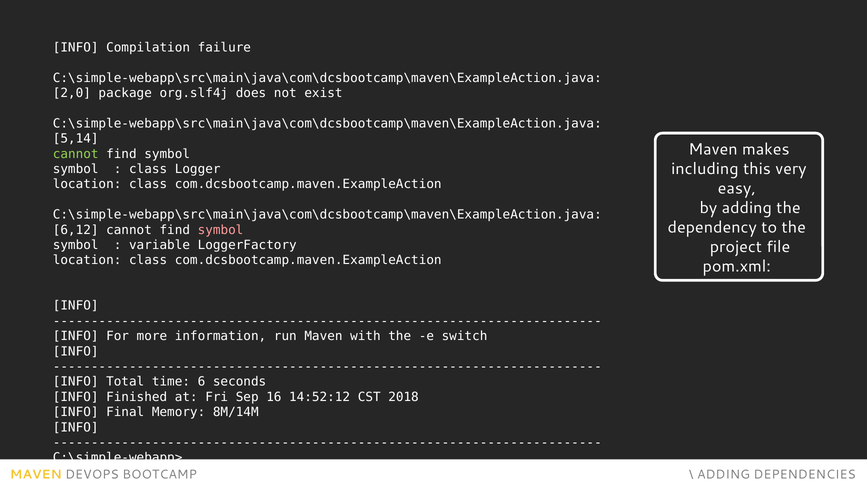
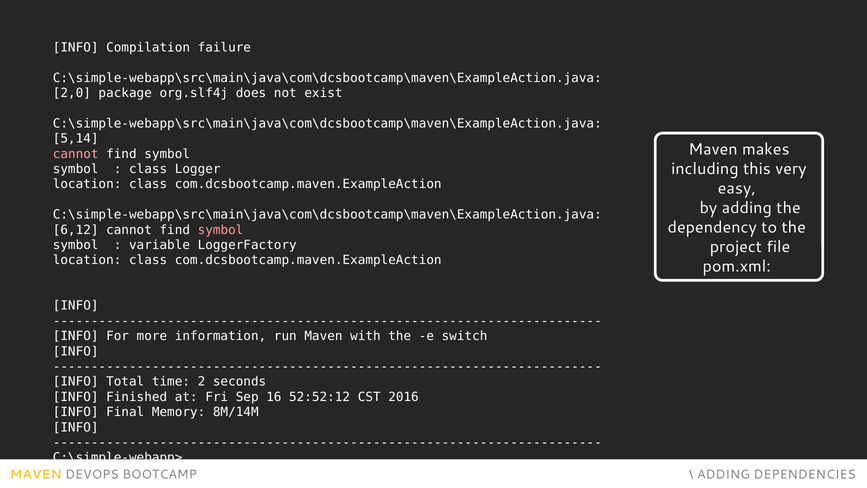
cannot colour: light green -> pink (76, 154)
6: 6 -> 2 (201, 382)
14:52:12: 14:52:12 -> 52:52:12 (320, 397)
2018: 2018 -> 2016 (404, 397)
